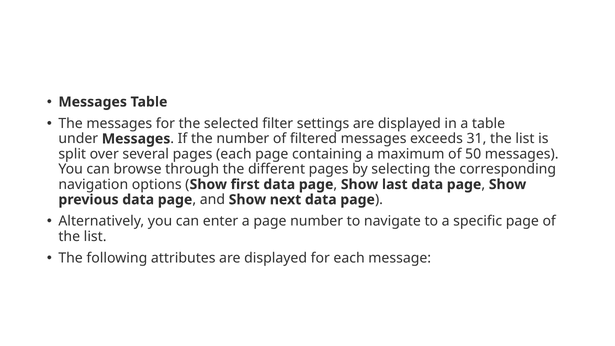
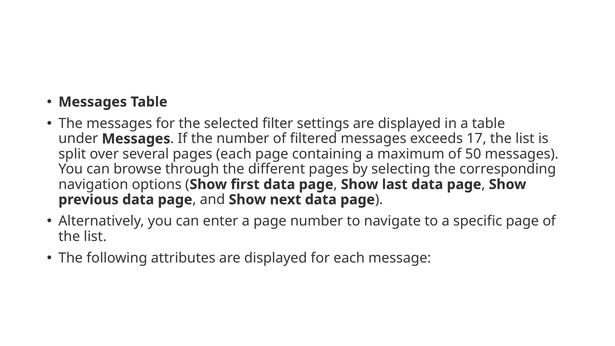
31: 31 -> 17 (477, 139)
